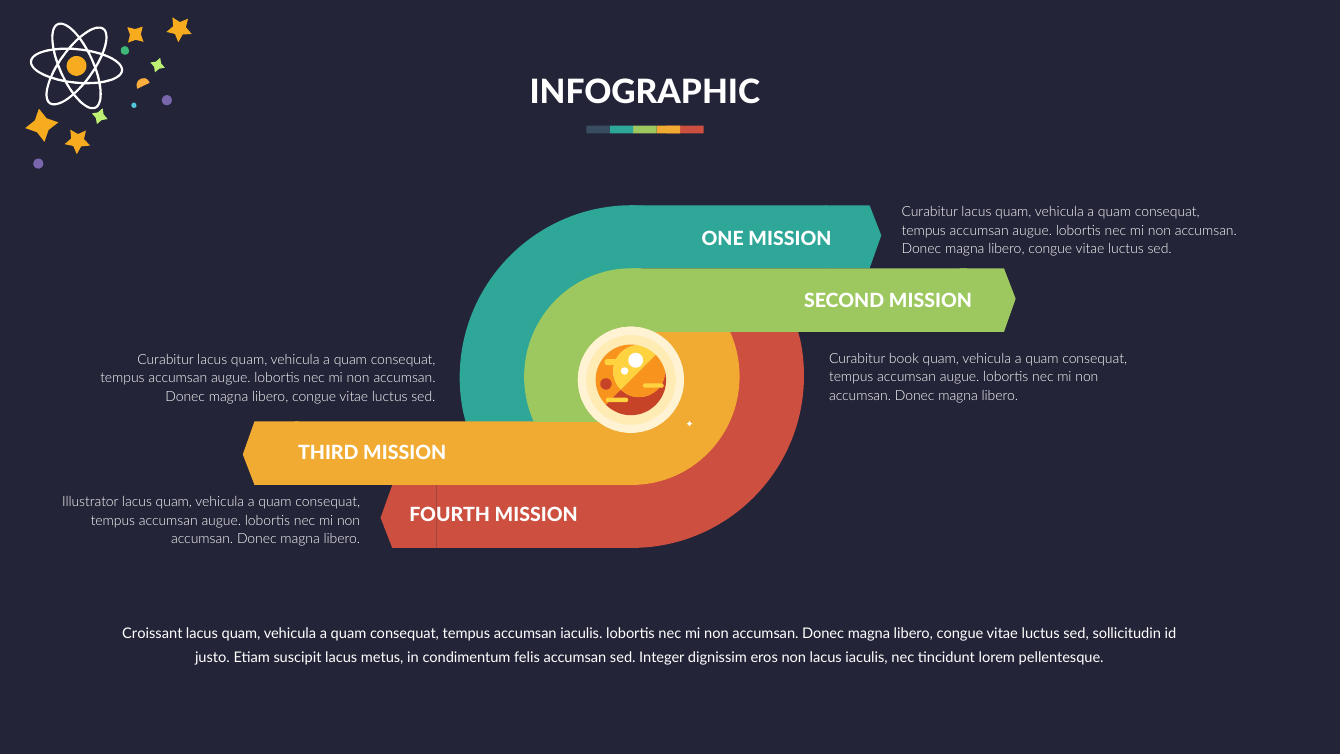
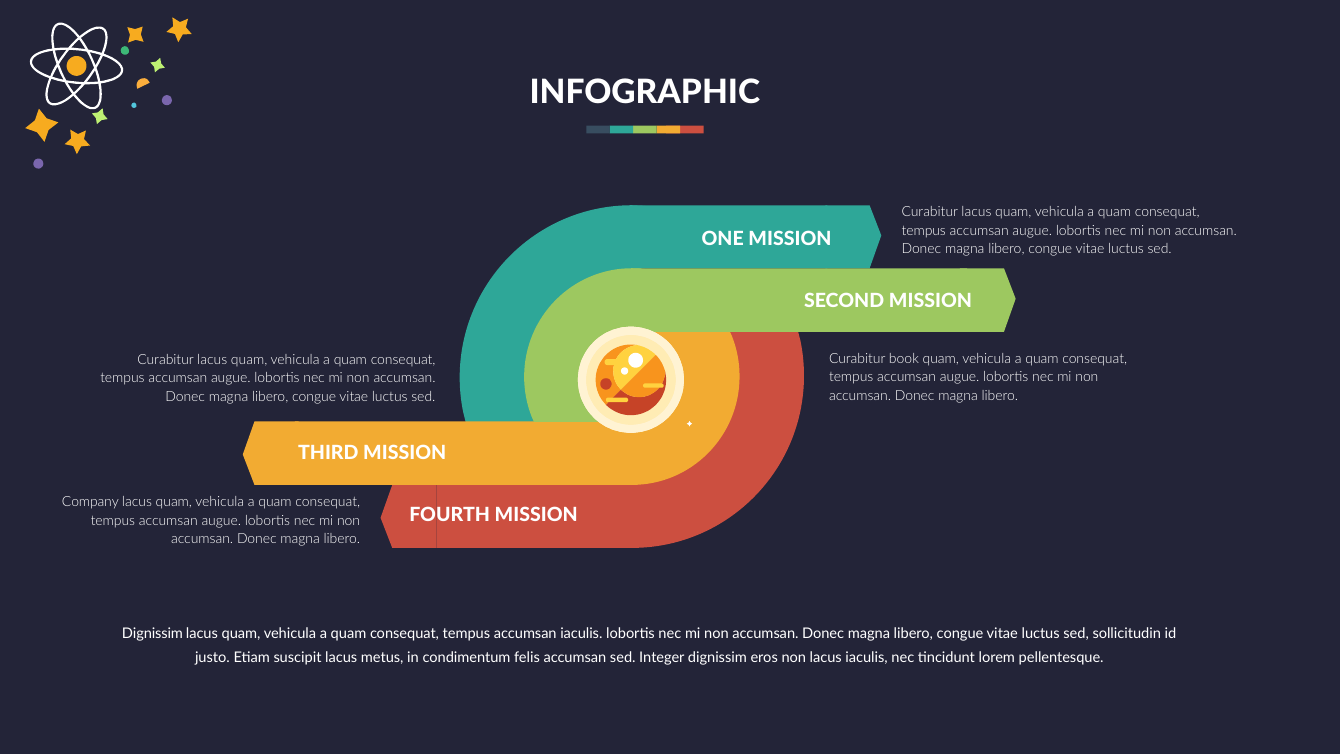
Illustrator: Illustrator -> Company (90, 502)
Croissant: Croissant -> Dignissim (152, 633)
